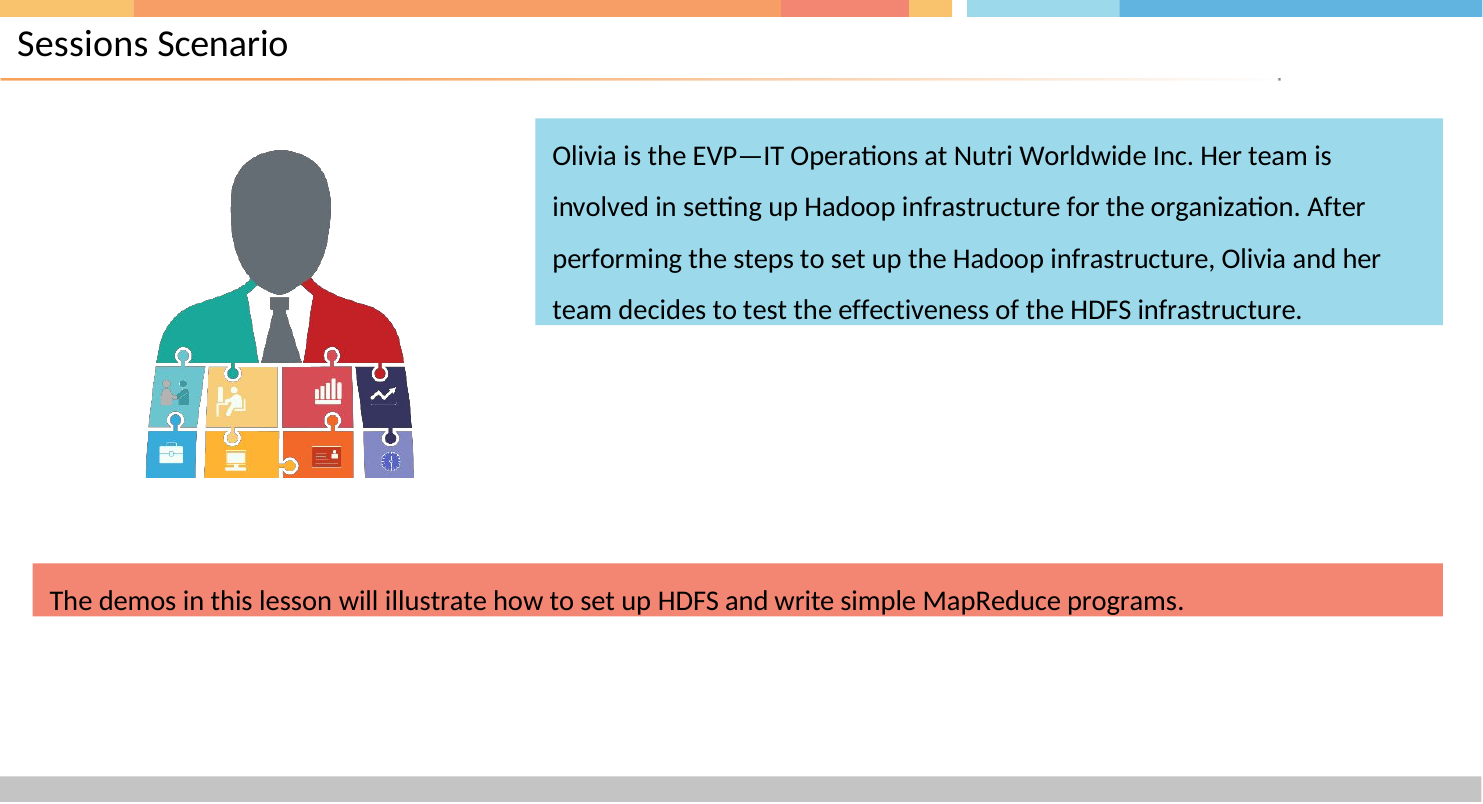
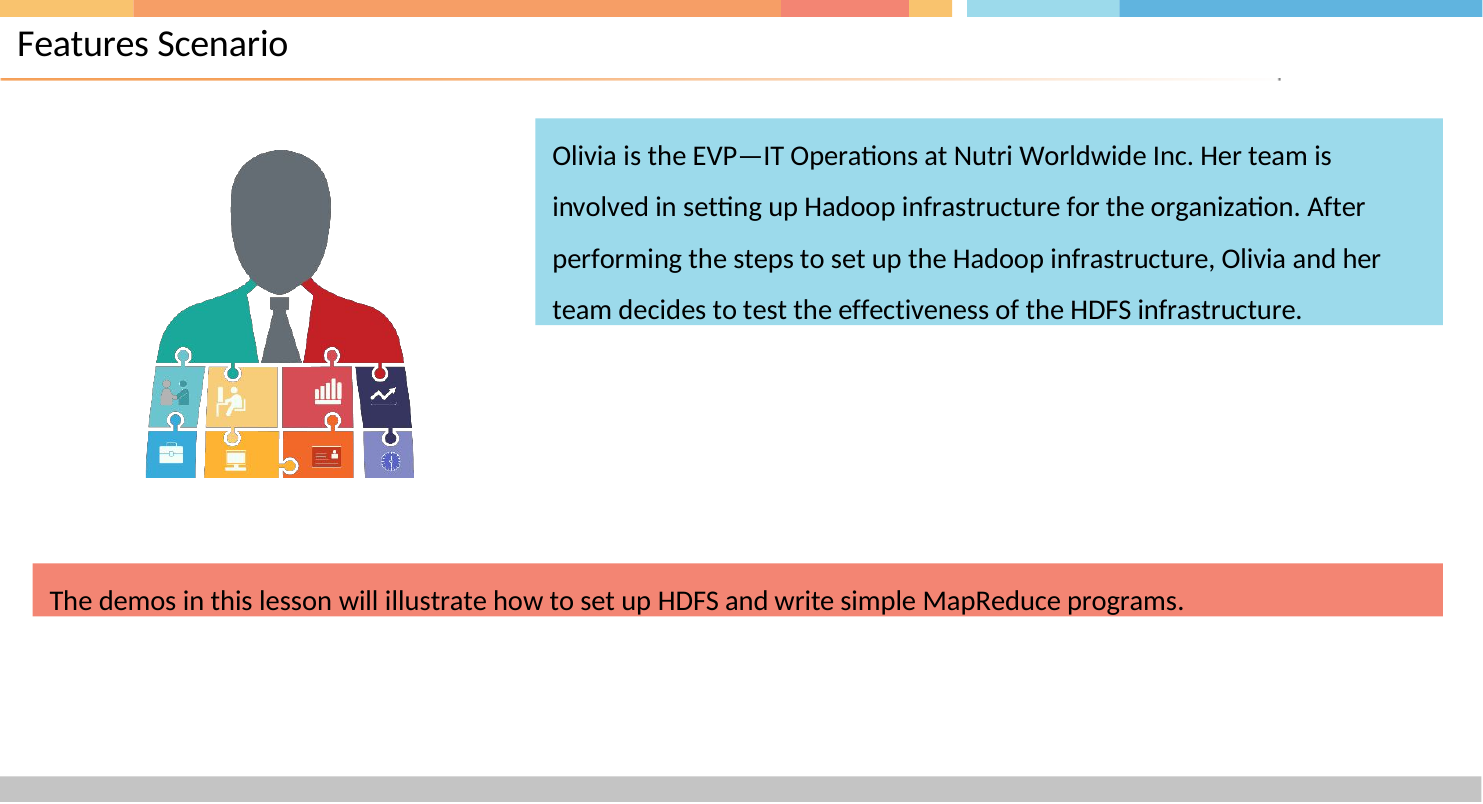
Sessions: Sessions -> Features (83, 44)
